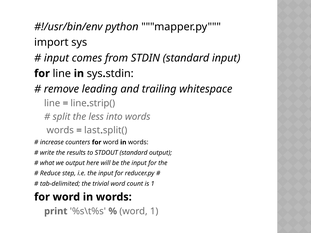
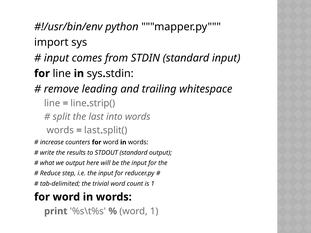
the less: less -> last (96, 117)
